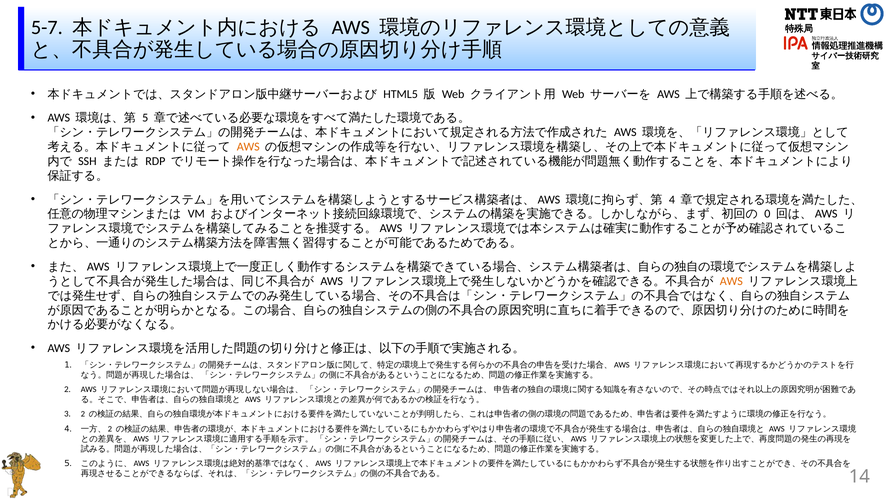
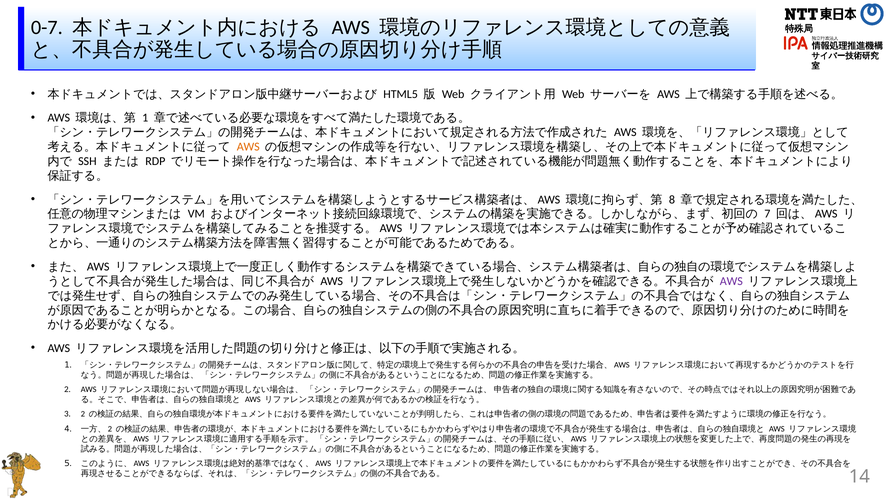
5-7: 5-7 -> 0-7 (47, 28)
5: 5 -> 1 (145, 118)
4: 4 -> 8 (672, 199)
0: 0 -> 7 (767, 214)
AWS colour: orange -> purple (731, 281)
